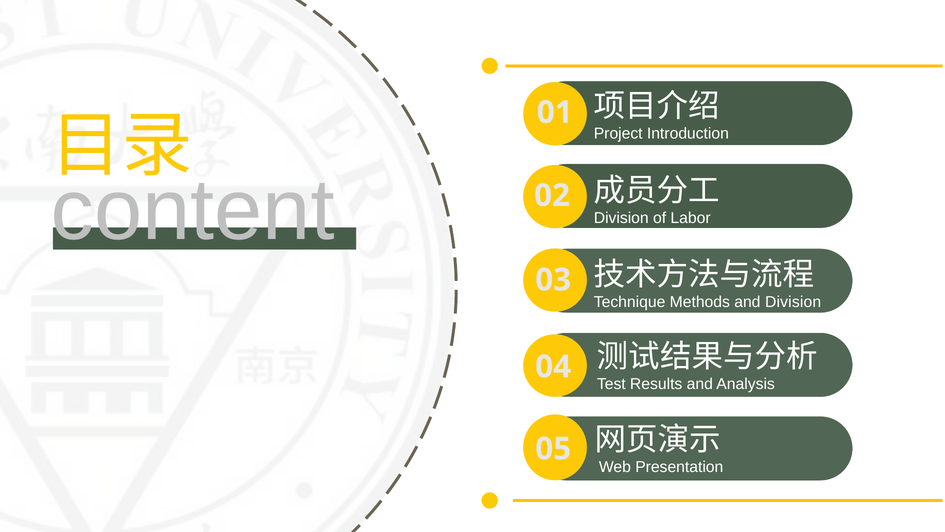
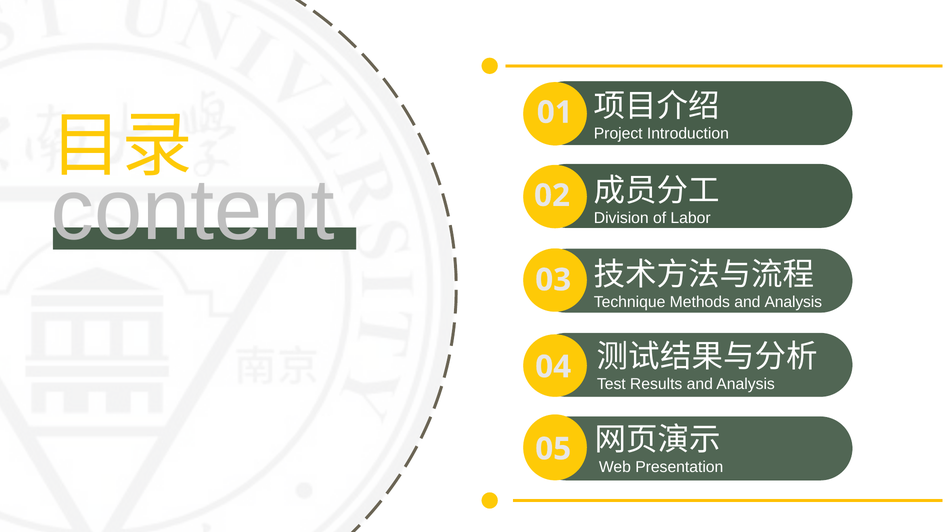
Methods and Division: Division -> Analysis (793, 302)
